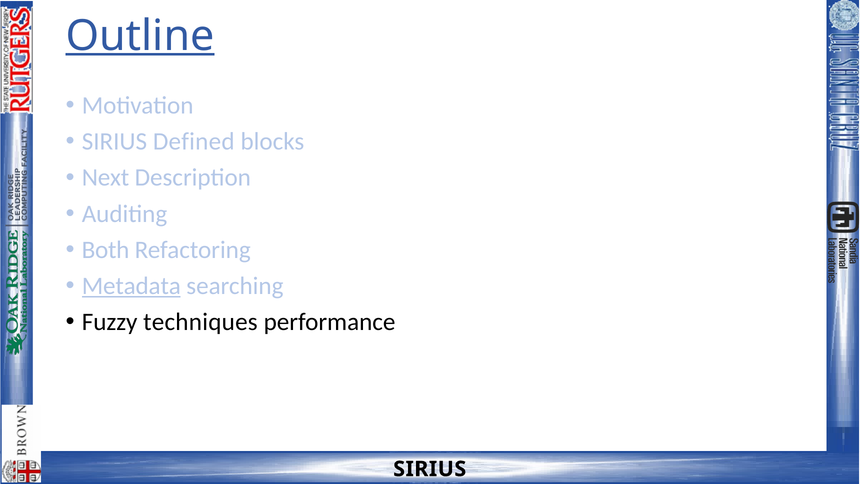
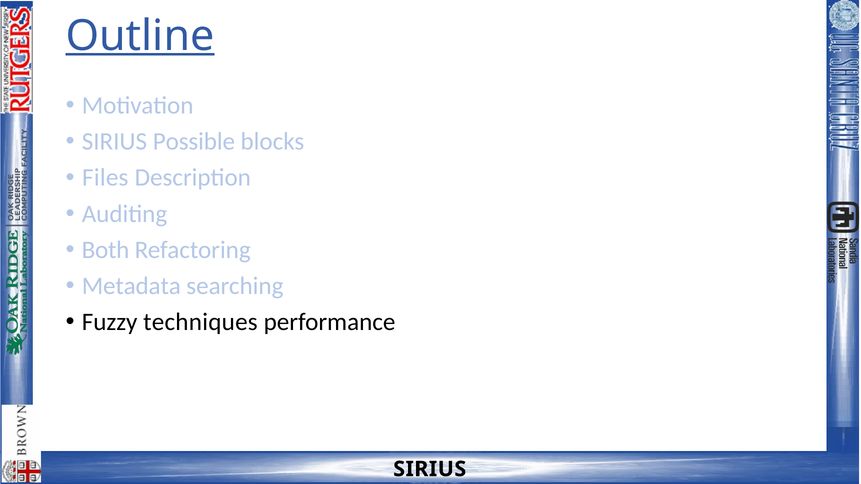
Defined: Defined -> Possible (194, 142)
Next: Next -> Files (105, 178)
Metadata underline: present -> none (131, 286)
